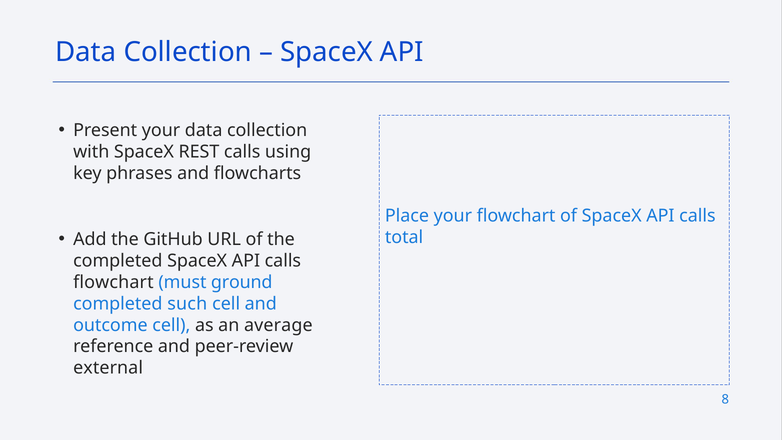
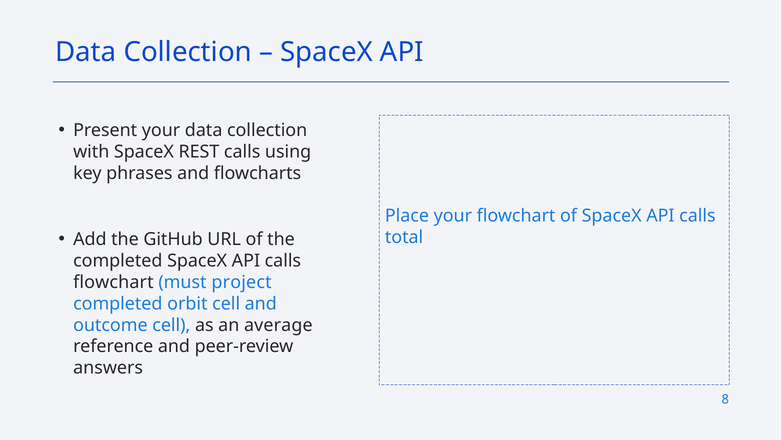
ground: ground -> project (242, 282)
such: such -> orbit (187, 304)
external: external -> answers (108, 368)
